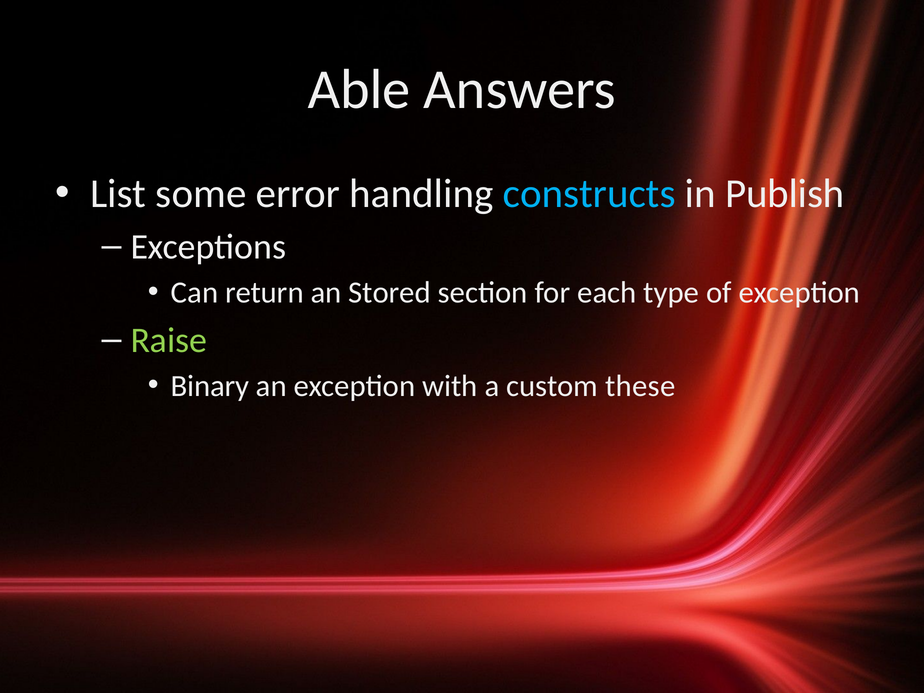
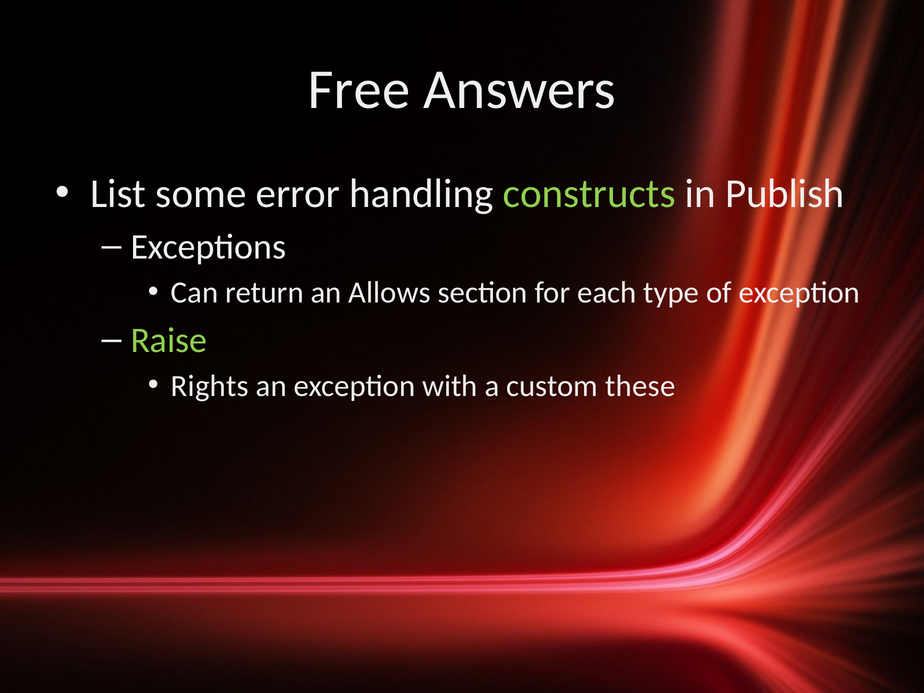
Able: Able -> Free (359, 89)
constructs colour: light blue -> light green (589, 194)
Stored: Stored -> Allows (390, 293)
Binary: Binary -> Rights (210, 386)
